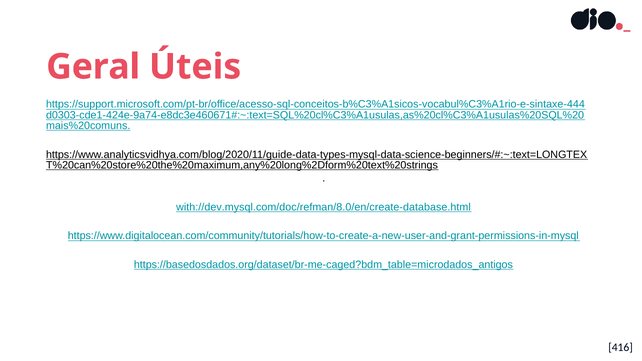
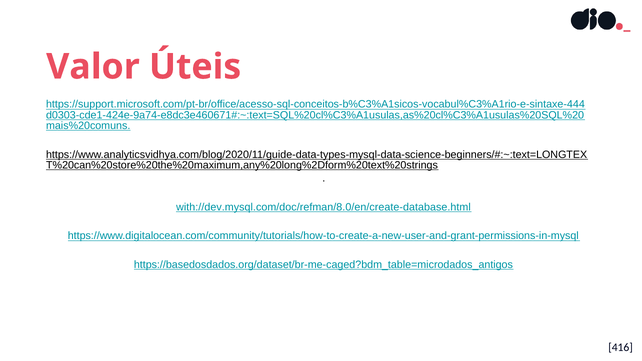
Geral: Geral -> Valor (93, 67)
